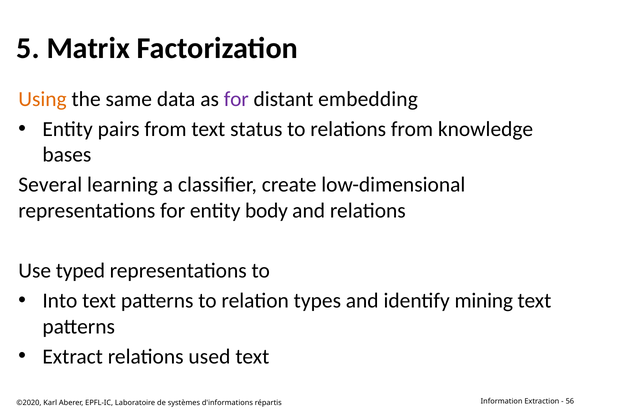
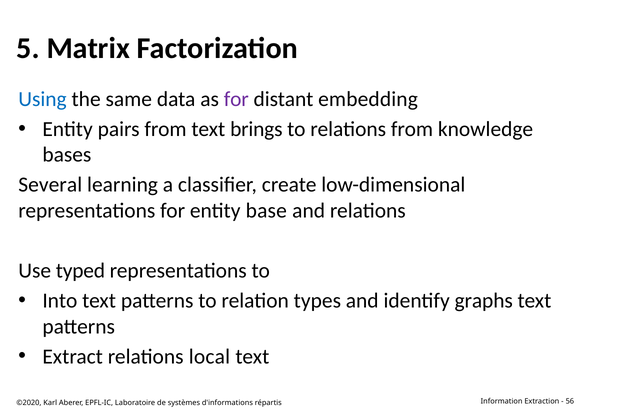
Using colour: orange -> blue (42, 99)
status: status -> brings (256, 129)
body: body -> base (266, 211)
mining: mining -> graphs (484, 301)
used: used -> local (209, 357)
